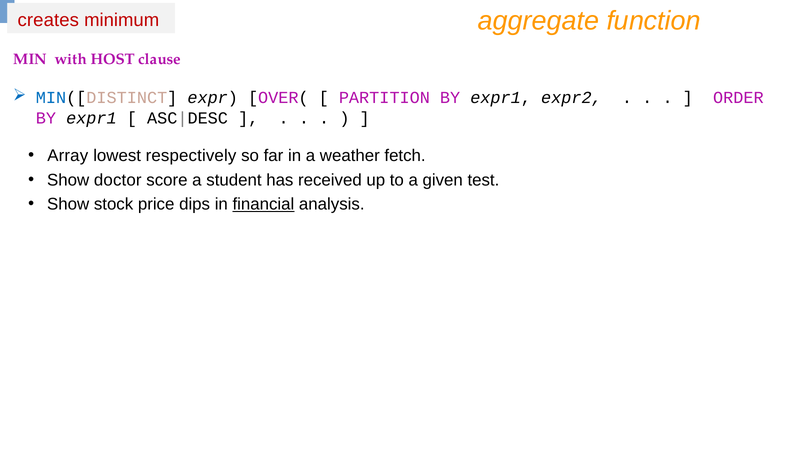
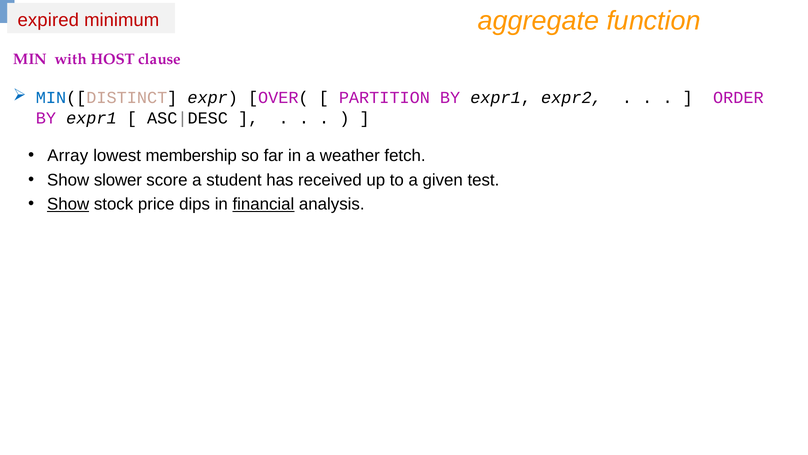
creates: creates -> expired (48, 20)
respectively: respectively -> membership (191, 156)
doctor: doctor -> slower (118, 180)
Show underline: none -> present (68, 204)
